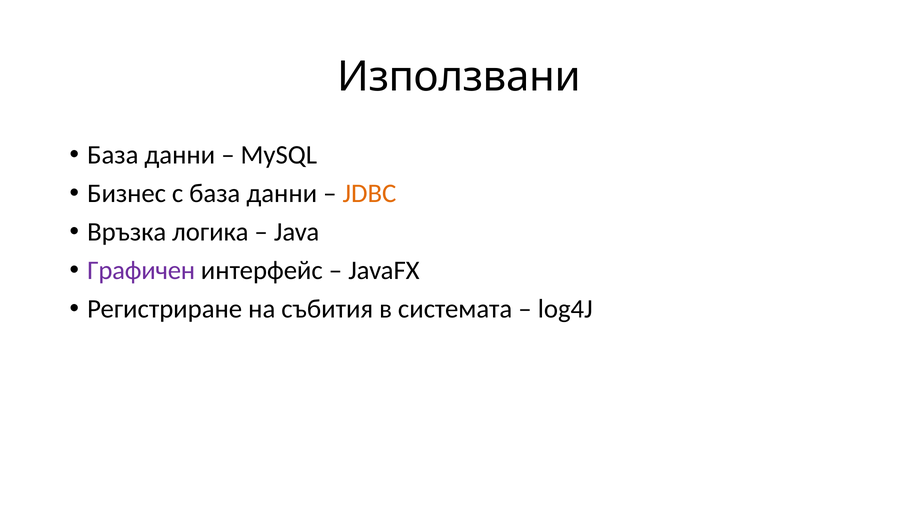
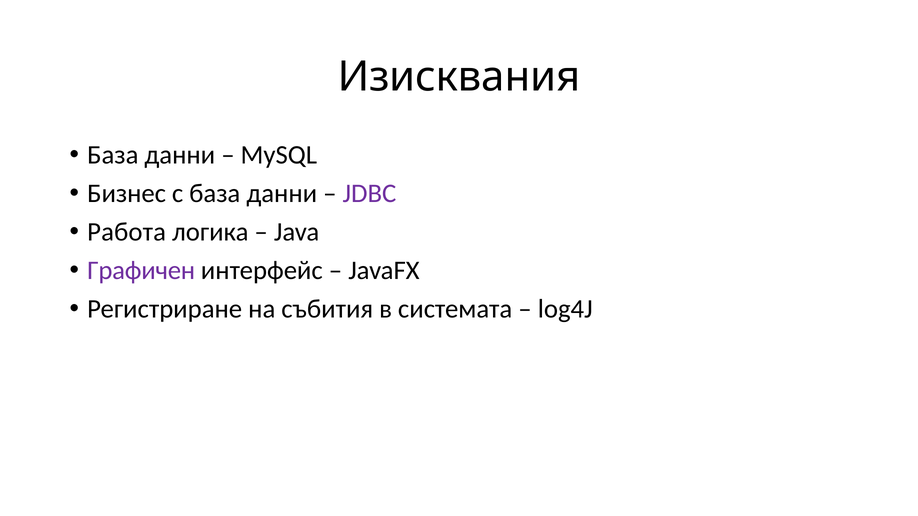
Използвани: Използвани -> Изисквания (459, 77)
JDBC colour: orange -> purple (369, 194)
Връзка: Връзка -> Работа (127, 232)
